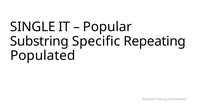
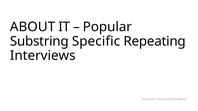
SINGLE: SINGLE -> ABOUT (33, 27)
Populated: Populated -> Interviews (43, 56)
